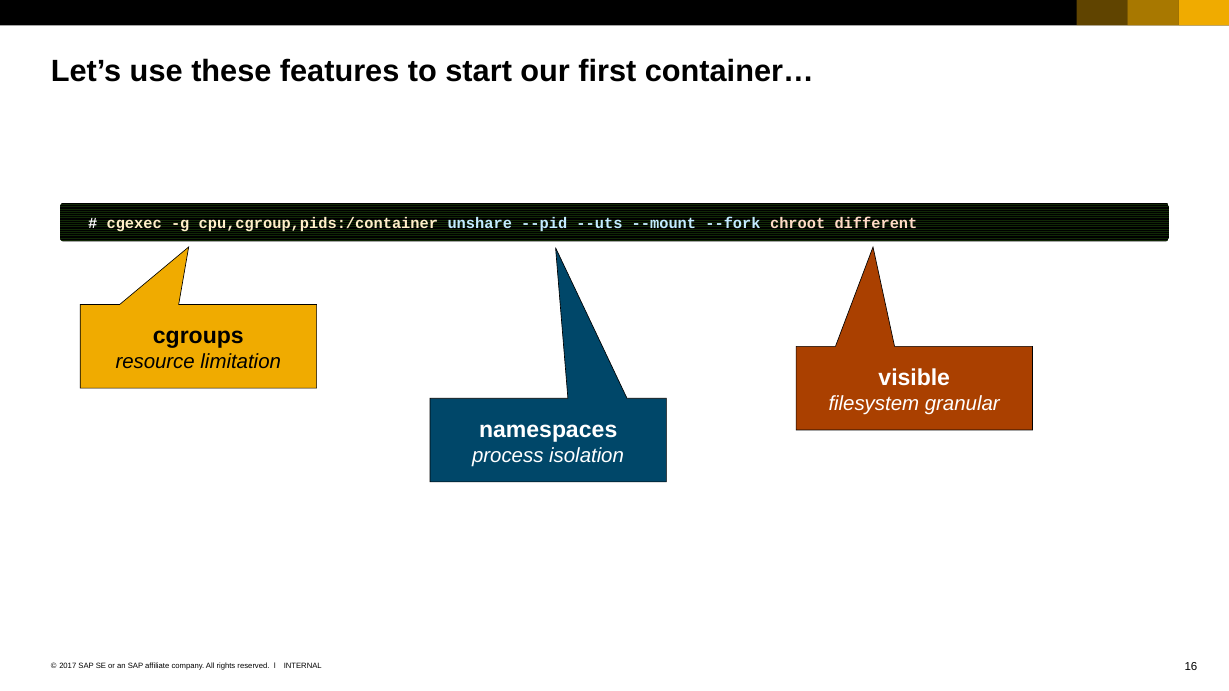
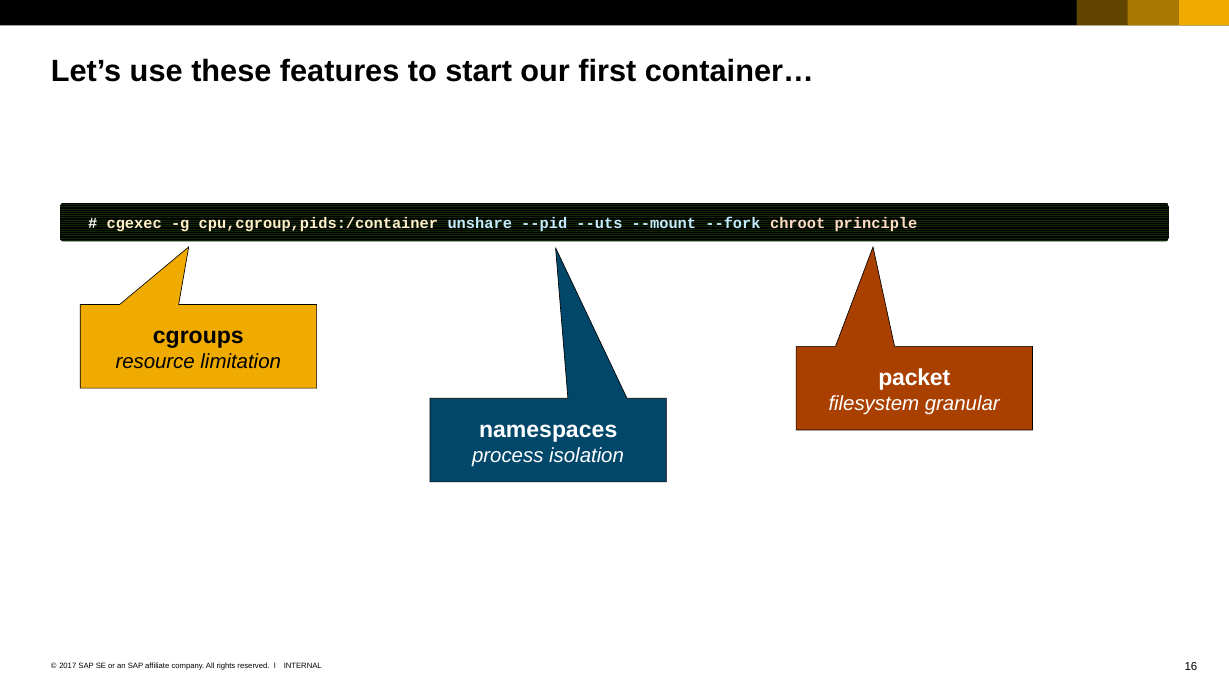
different: different -> principle (876, 223)
visible: visible -> packet (914, 378)
